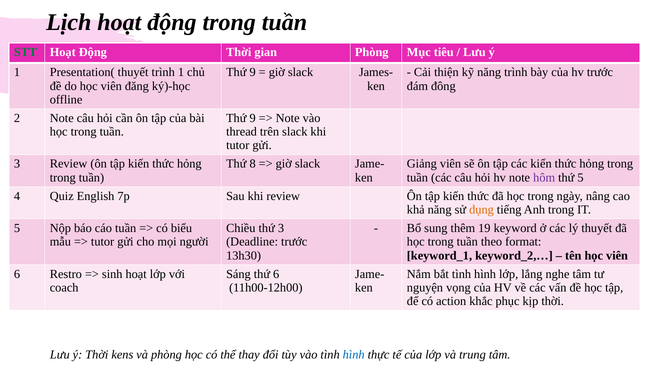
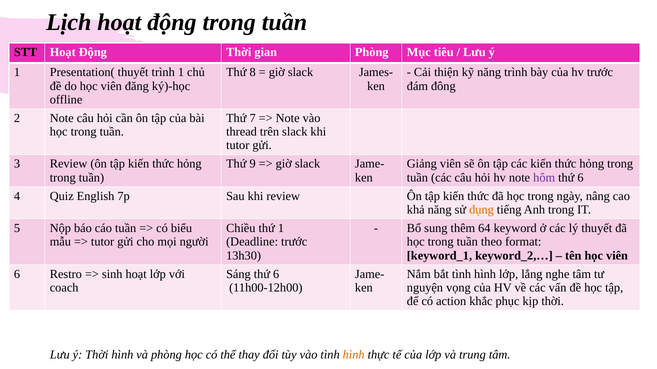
STT colour: green -> black (26, 52)
9: 9 -> 8 (253, 72)
9: 9 -> 7 (253, 118)
8: 8 -> 9 (253, 164)
5: 5 -> 6 (581, 178)
thứ 3: 3 -> 1 (281, 229)
19: 19 -> 64 (484, 229)
Thời kens: kens -> hình (122, 355)
hình colour: blue -> orange (354, 355)
